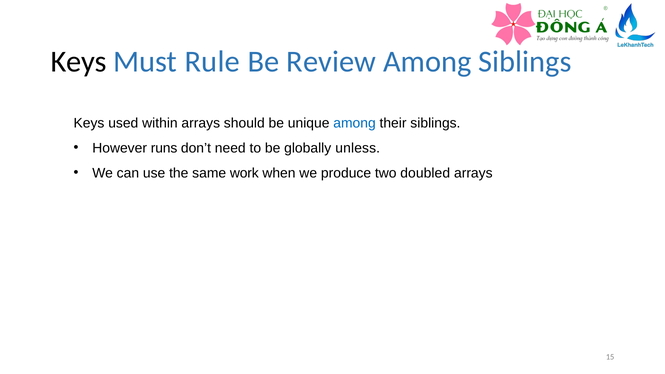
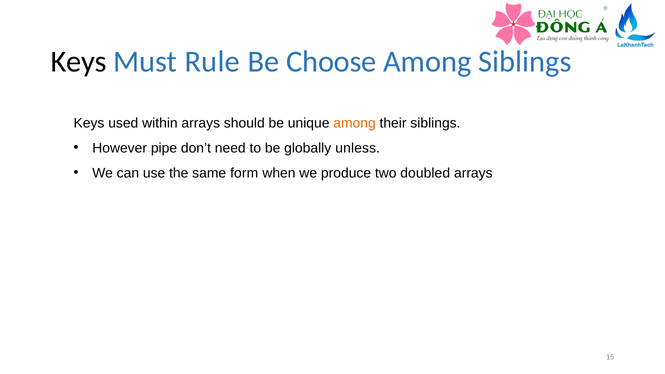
Review: Review -> Choose (331, 61)
among colour: blue -> orange (355, 123)
runs: runs -> pipe (164, 148)
work: work -> form (244, 173)
